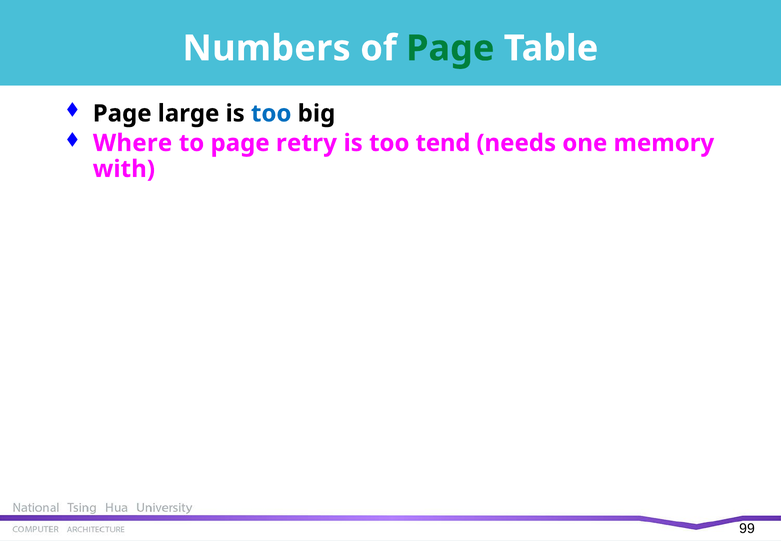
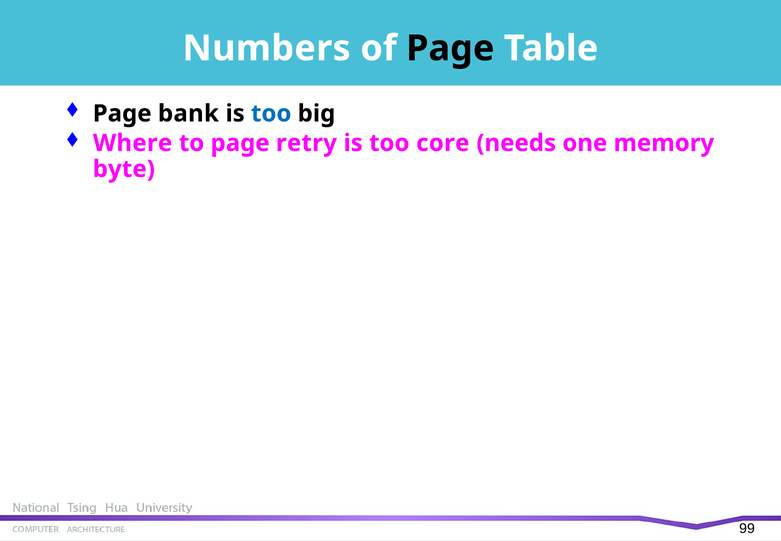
Page colour: green -> black (450, 48)
large: large -> bank (188, 113)
tend: tend -> core (443, 143)
with: with -> byte (124, 169)
